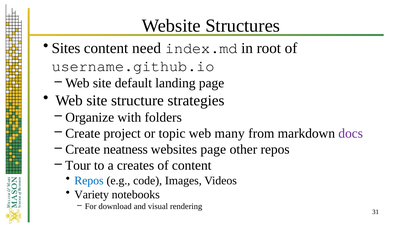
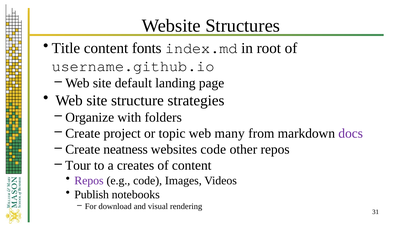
Sites: Sites -> Title (66, 48)
need: need -> fonts (147, 48)
websites page: page -> code (213, 150)
Repos colour: blue -> purple (89, 181)
Variety: Variety -> Publish (92, 195)
